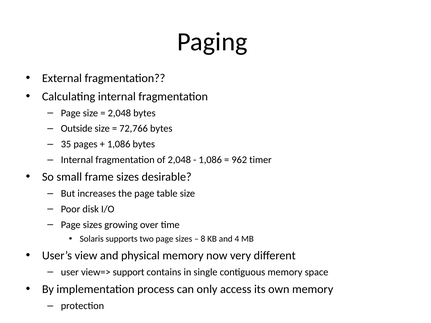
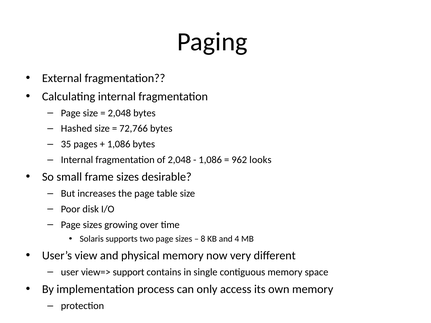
Outside: Outside -> Hashed (77, 129)
timer: timer -> looks (260, 160)
